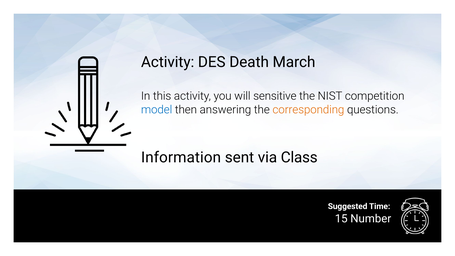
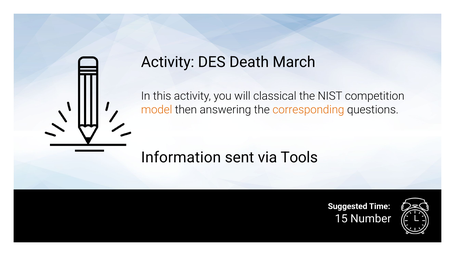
sensitive: sensitive -> classical (275, 96)
model colour: blue -> orange (157, 110)
Class: Class -> Tools (299, 158)
